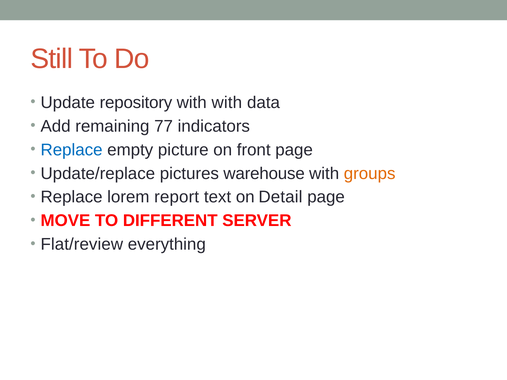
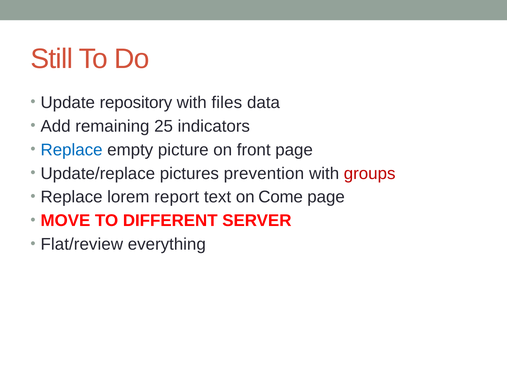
with with: with -> files (227, 103)
77: 77 -> 25 (164, 126)
warehouse: warehouse -> prevention (264, 174)
groups colour: orange -> red (370, 174)
Detail: Detail -> Come (281, 197)
